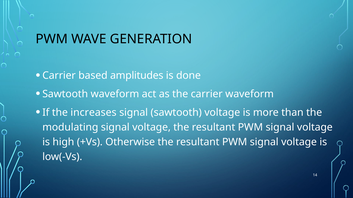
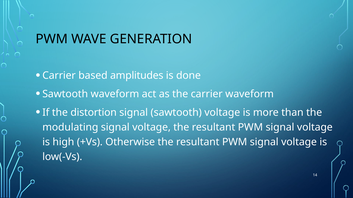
increases: increases -> distortion (94, 113)
